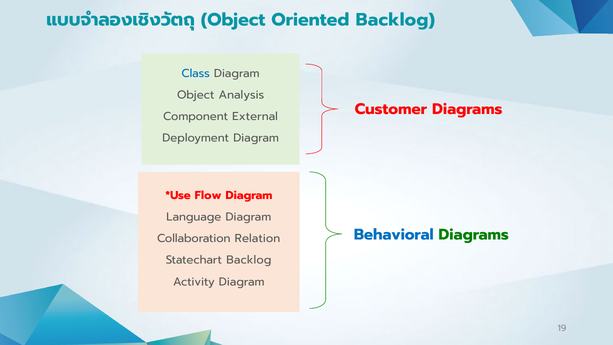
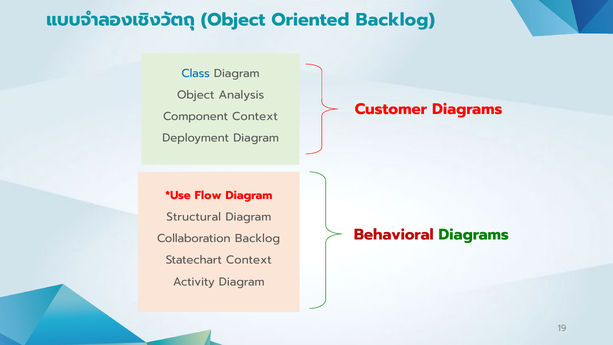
Component External: External -> Context (255, 116)
Language: Language -> Structural (194, 217)
Behavioral colour: blue -> red (394, 235)
Collaboration Relation: Relation -> Backlog (257, 238)
Statechart Backlog: Backlog -> Context (249, 260)
